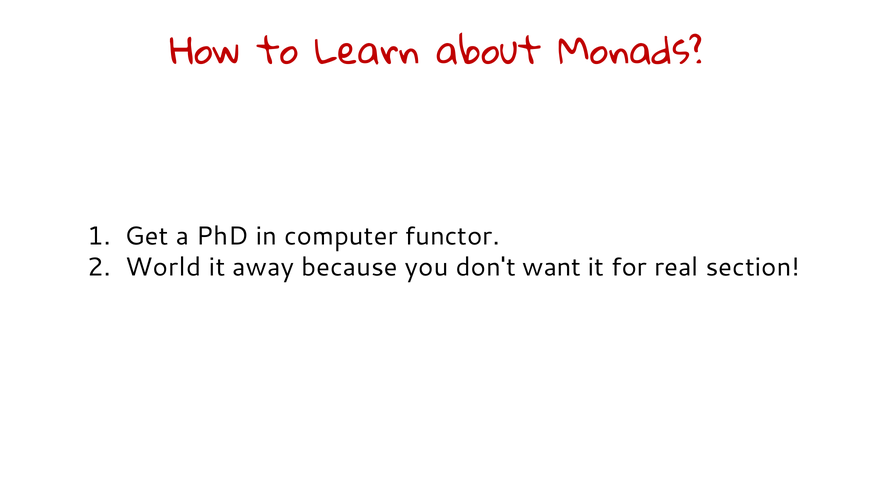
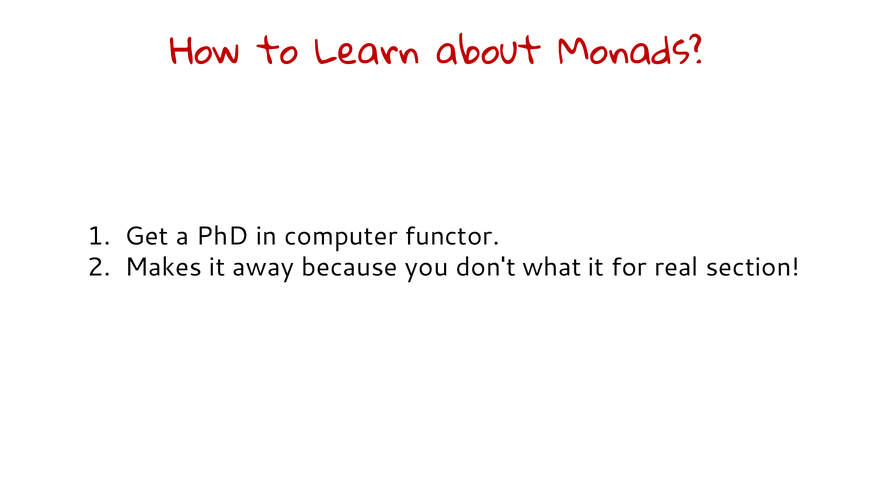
World: World -> Makes (163, 267)
want: want -> what (552, 267)
